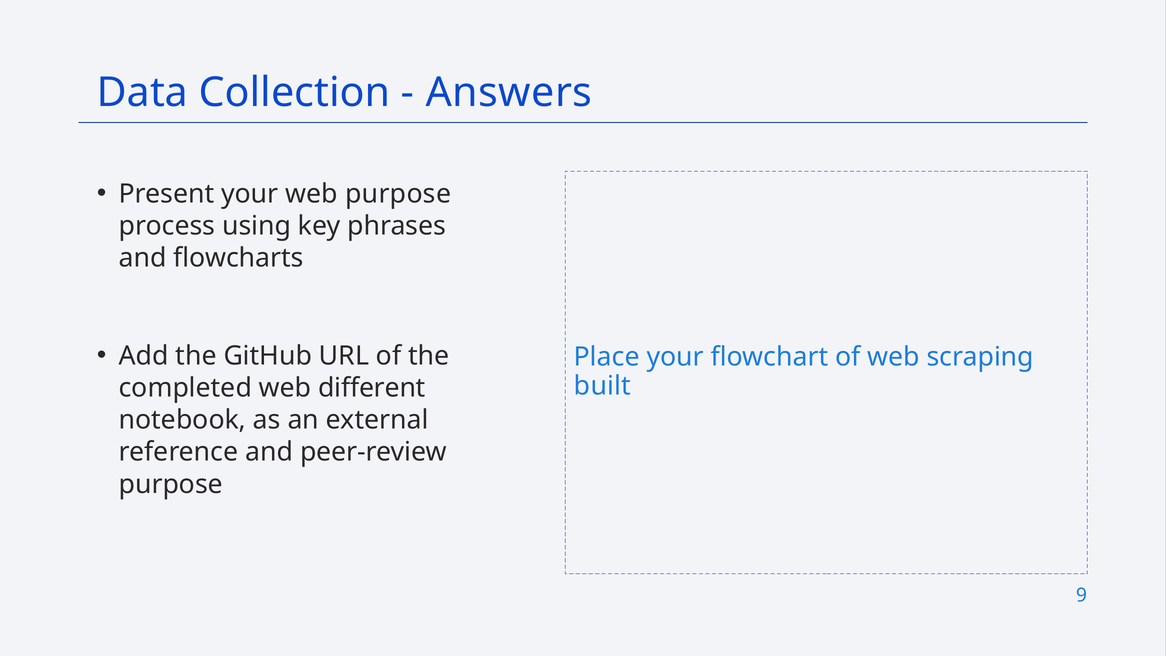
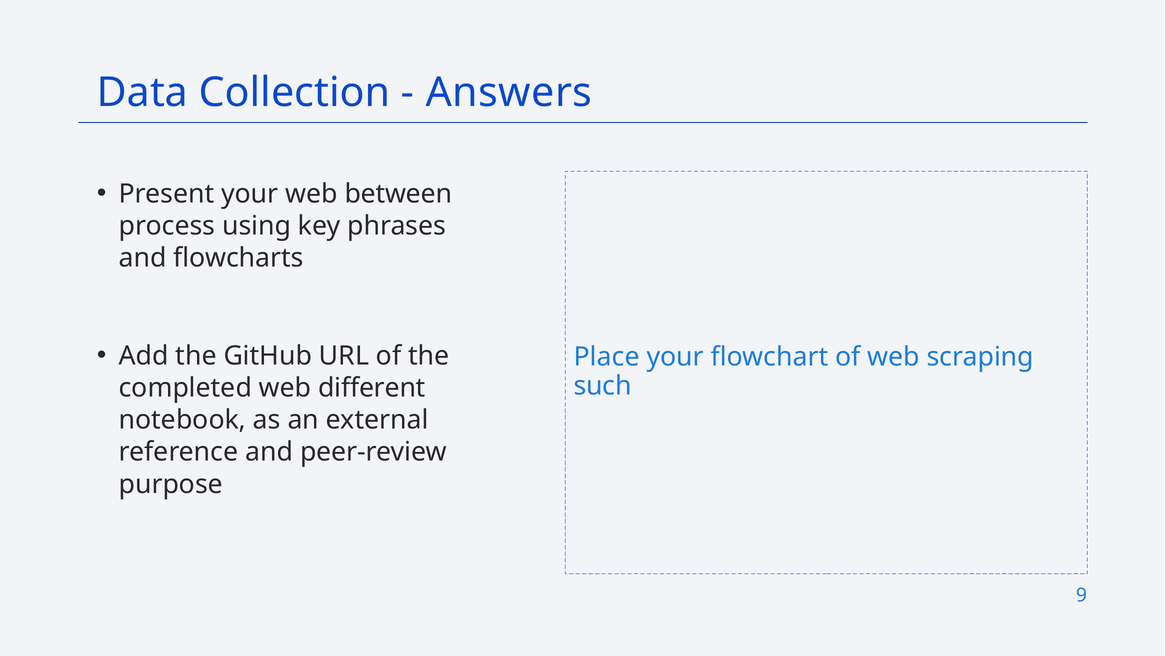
web purpose: purpose -> between (398, 194)
built: built -> such (603, 386)
